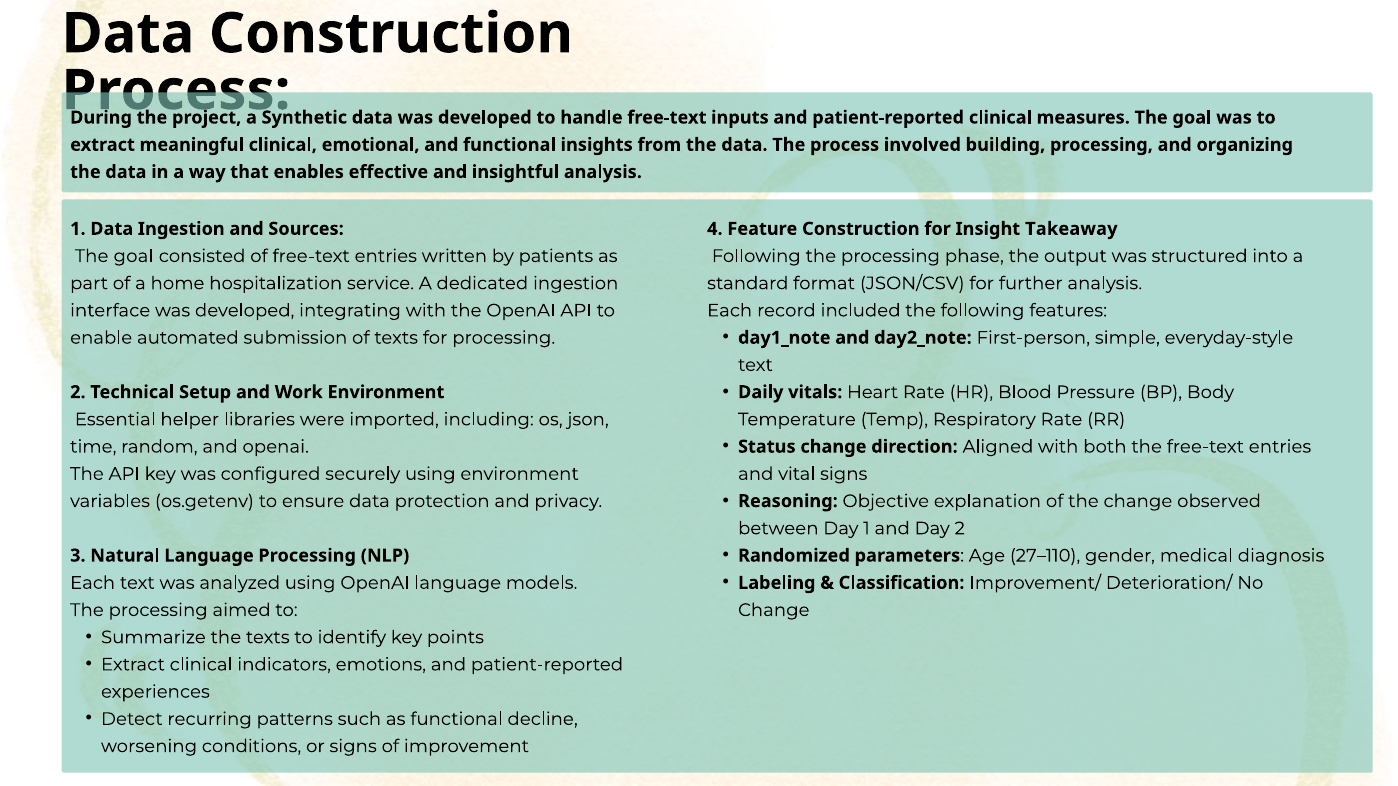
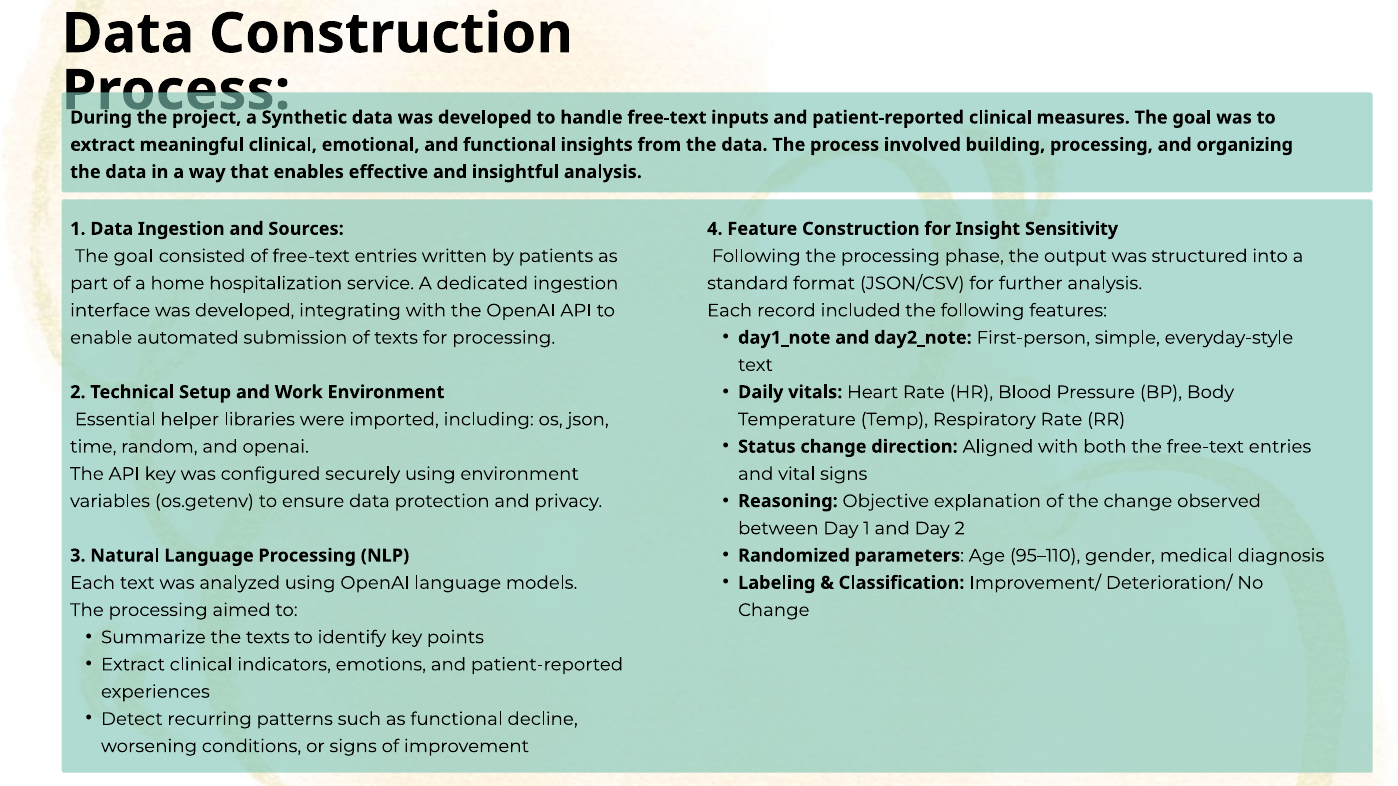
Takeaway: Takeaway -> Sensitivity (1072, 229)
27–110: 27–110 -> 95–110 (1045, 556)
